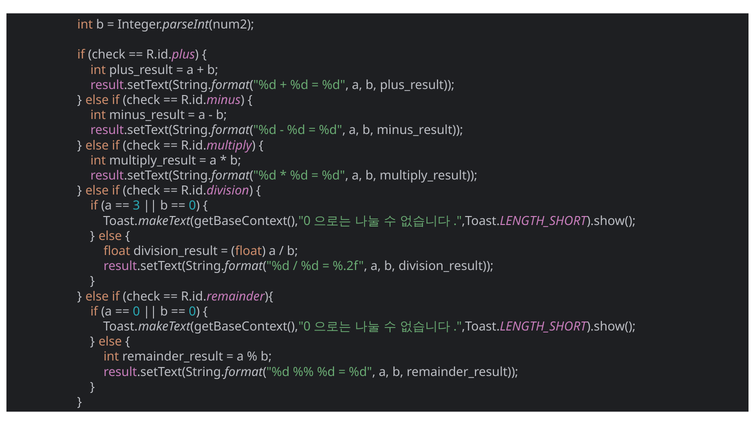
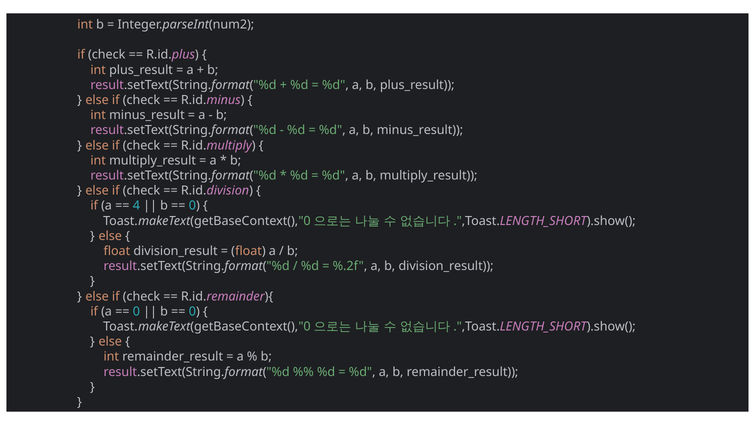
3: 3 -> 4 (136, 206)
